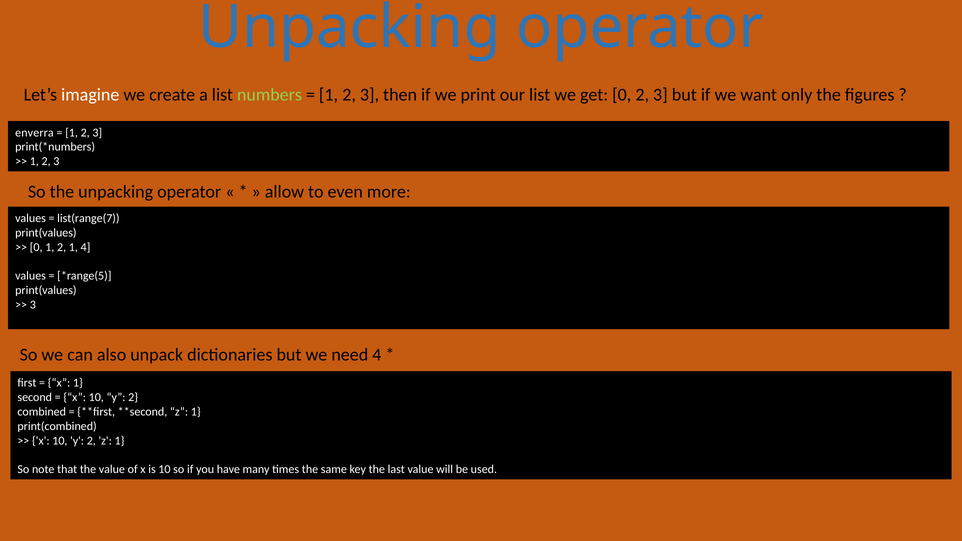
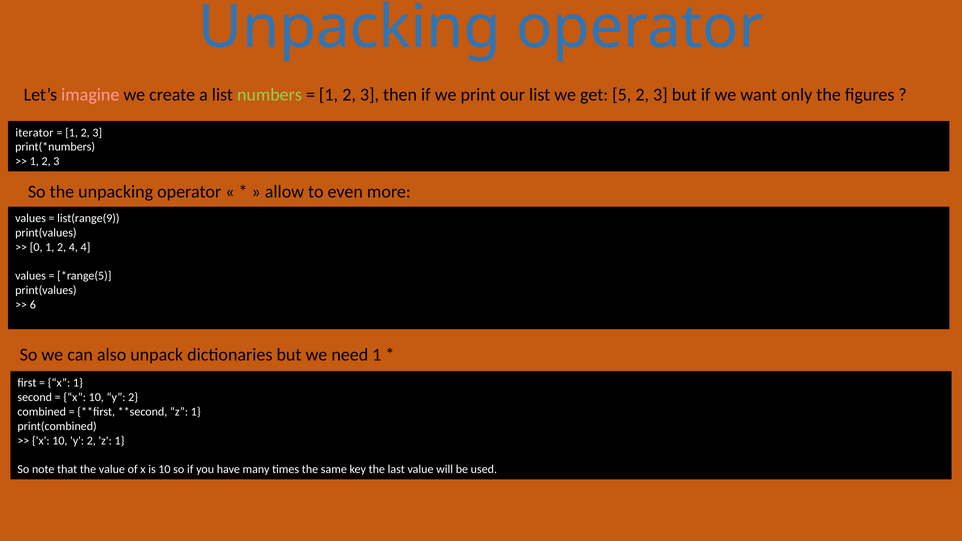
imagine colour: white -> pink (90, 95)
get 0: 0 -> 5 (622, 95)
enverra: enverra -> iterator (34, 133)
list(range(7: list(range(7 -> list(range(9 (88, 218)
2 1: 1 -> 4 (73, 247)
3: 3 -> 6 (33, 305)
need 4: 4 -> 1 (377, 355)
